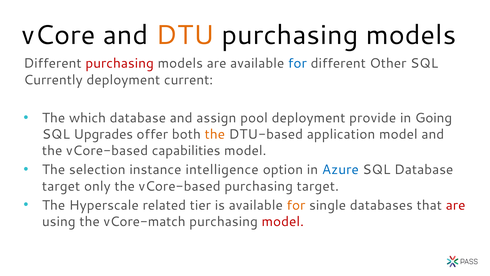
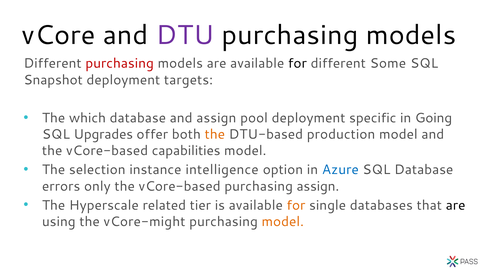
DTU colour: orange -> purple (185, 35)
for colour: blue -> black (297, 63)
Other: Other -> Some (388, 63)
Currently: Currently -> Snapshot (53, 80)
current: current -> targets (188, 80)
provide: provide -> specific (373, 118)
application: application -> production (341, 134)
target: target -> errors (61, 186)
purchasing target: target -> assign (318, 186)
are colour: red -> black (456, 205)
vCore-match: vCore-match -> vCore-might (144, 221)
model colour: red -> orange (283, 221)
